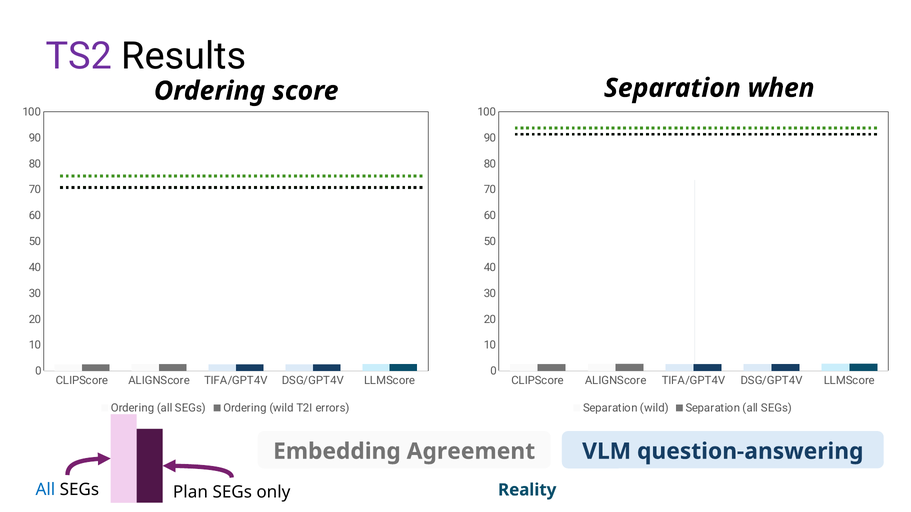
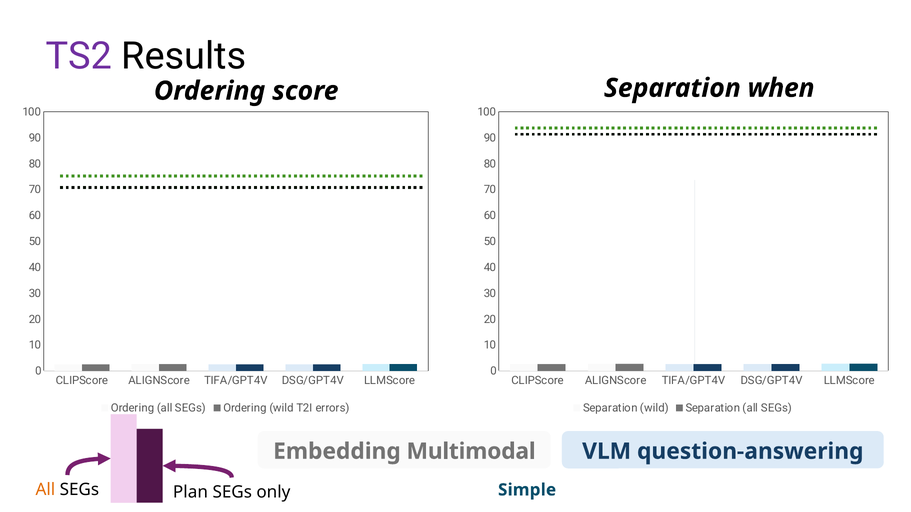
Agreement: Agreement -> Multimodal (471, 452)
All colour: blue -> orange (45, 490)
Reality: Reality -> Simple (527, 490)
